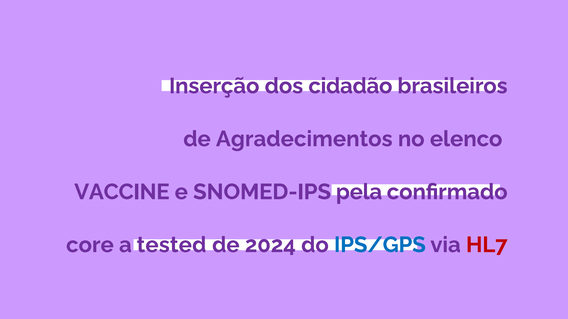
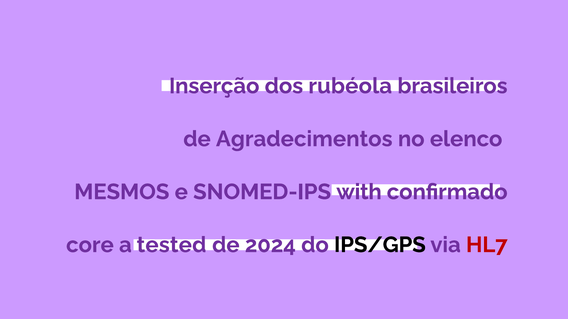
cidadão: cidadão -> rubéola (350, 86)
VACCINE: VACCINE -> MESMOS (122, 192)
pela: pela -> with (359, 192)
IPS/GPS colour: blue -> black (380, 245)
